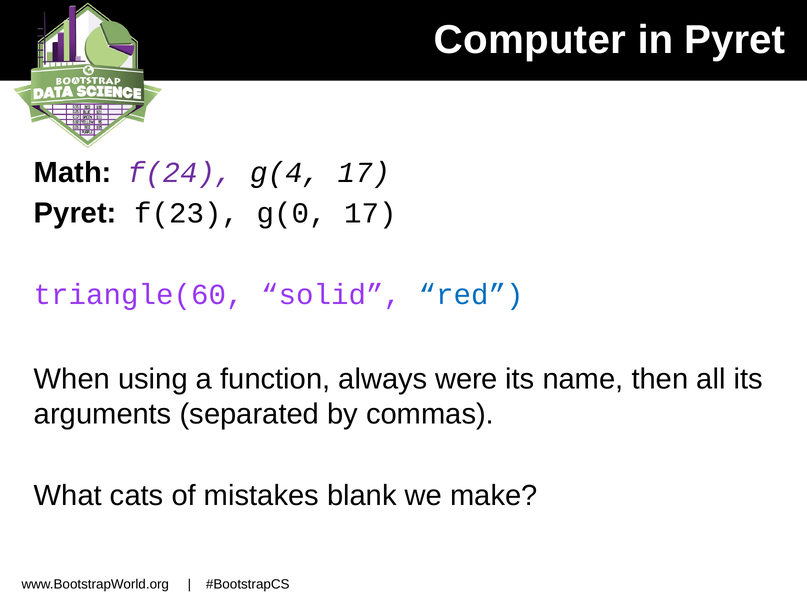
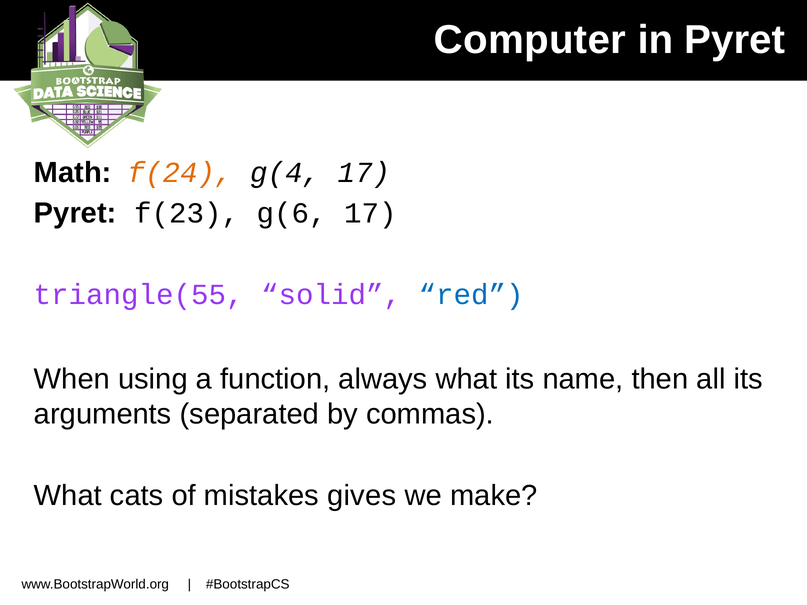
f(24 colour: purple -> orange (180, 173)
g(0: g(0 -> g(6 (292, 213)
triangle(60: triangle(60 -> triangle(55 (139, 295)
always were: were -> what (466, 380)
blank: blank -> gives (362, 496)
